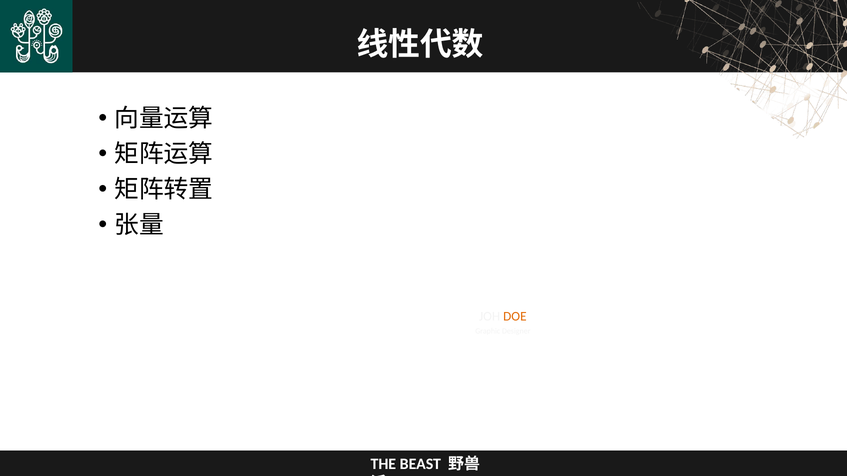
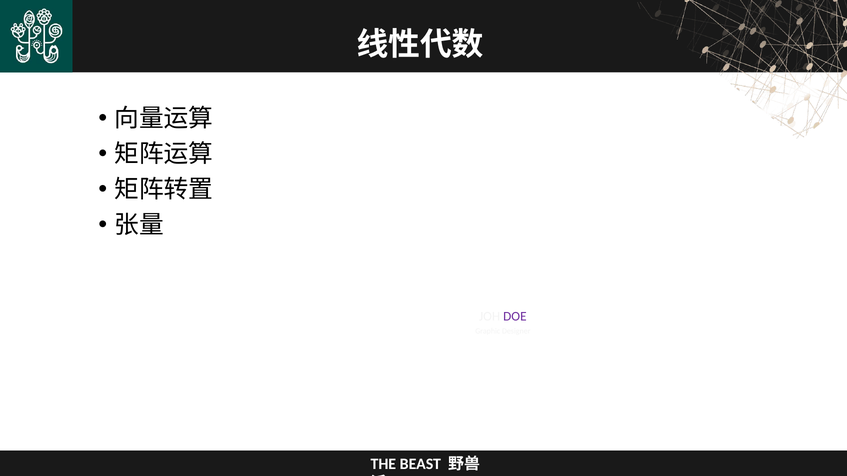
DOE colour: orange -> purple (515, 317)
